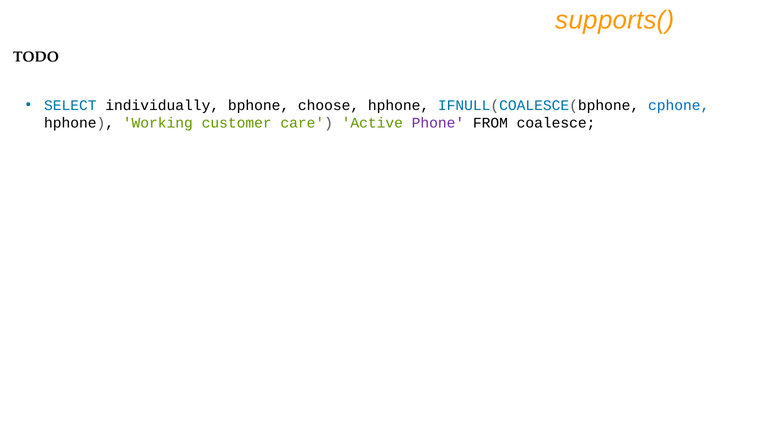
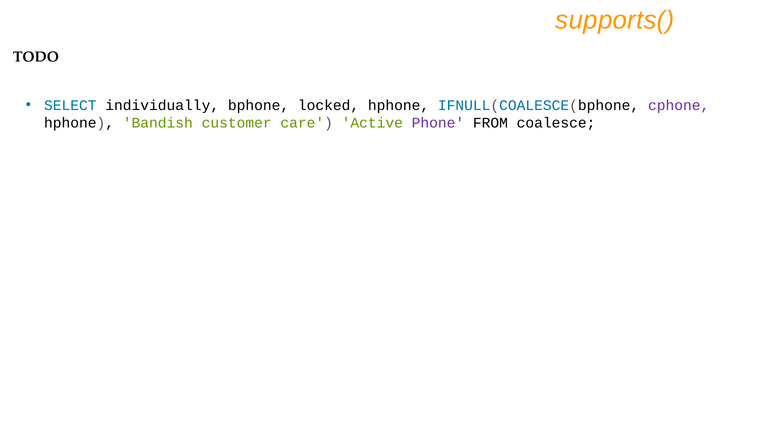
choose: choose -> locked (329, 105)
cphone colour: blue -> purple (679, 105)
Working: Working -> Bandish (158, 123)
